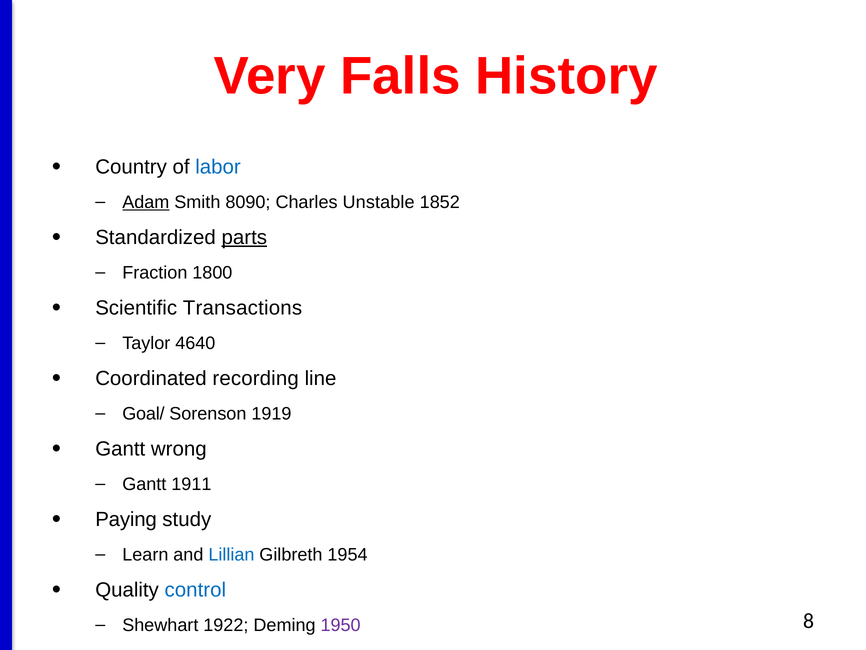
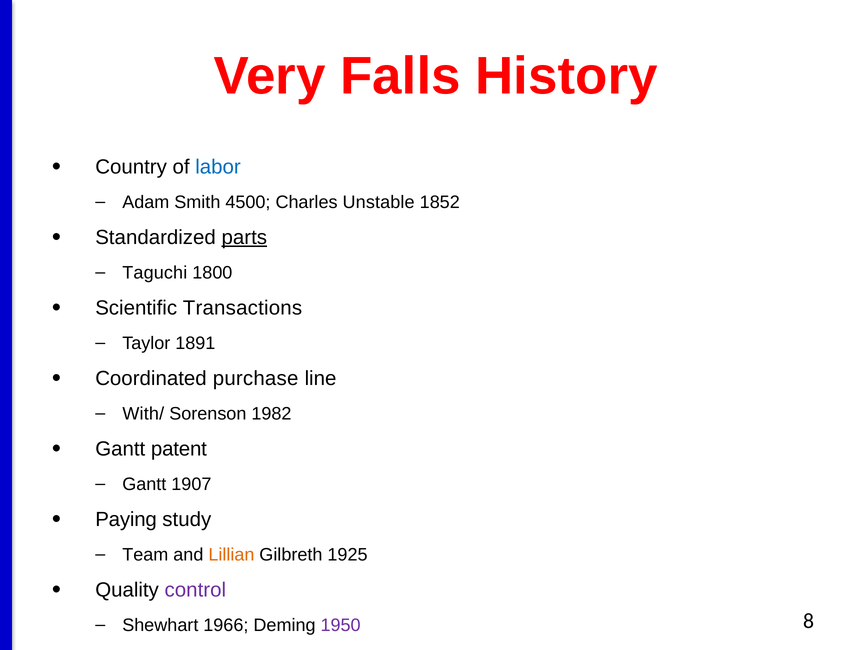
Adam underline: present -> none (146, 202)
8090: 8090 -> 4500 (248, 202)
Fraction: Fraction -> Taguchi (155, 272)
4640: 4640 -> 1891 (195, 343)
recording: recording -> purchase (256, 378)
Goal/: Goal/ -> With/ (143, 413)
1919: 1919 -> 1982 (271, 413)
wrong: wrong -> patent (179, 449)
1911: 1911 -> 1907 (191, 484)
Learn: Learn -> Team (145, 554)
Lillian colour: blue -> orange (231, 554)
1954: 1954 -> 1925 (348, 554)
control colour: blue -> purple (195, 589)
1922: 1922 -> 1966 (226, 625)
